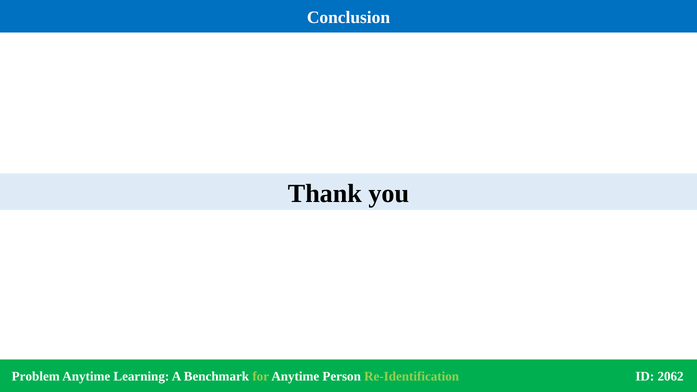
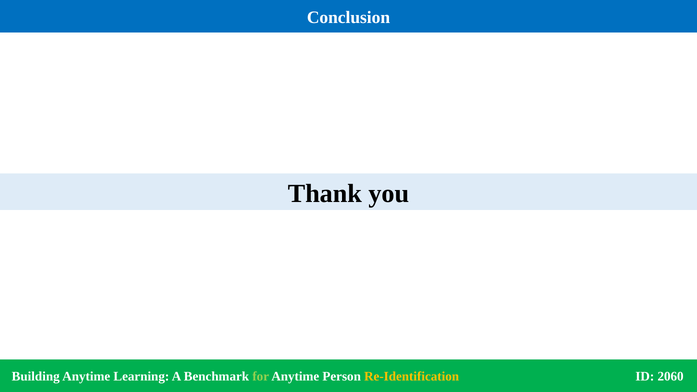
Problem: Problem -> Building (36, 377)
Re-Identification colour: light green -> yellow (412, 377)
2062: 2062 -> 2060 (671, 377)
